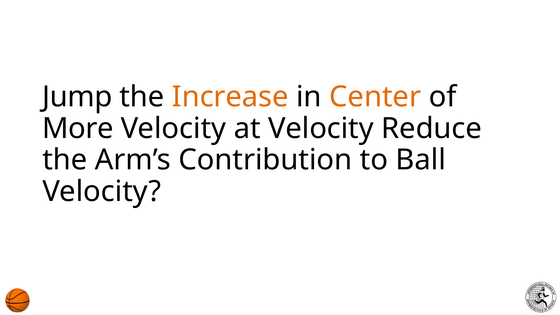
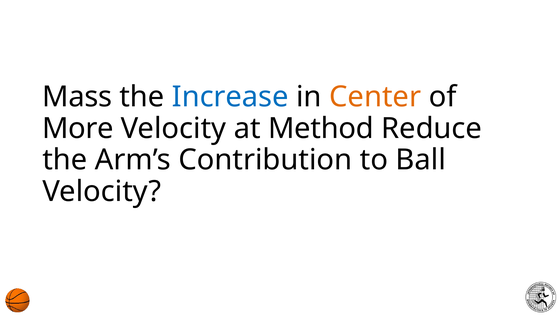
Jump: Jump -> Mass (77, 97)
Increase colour: orange -> blue (230, 97)
at Velocity: Velocity -> Method (321, 129)
